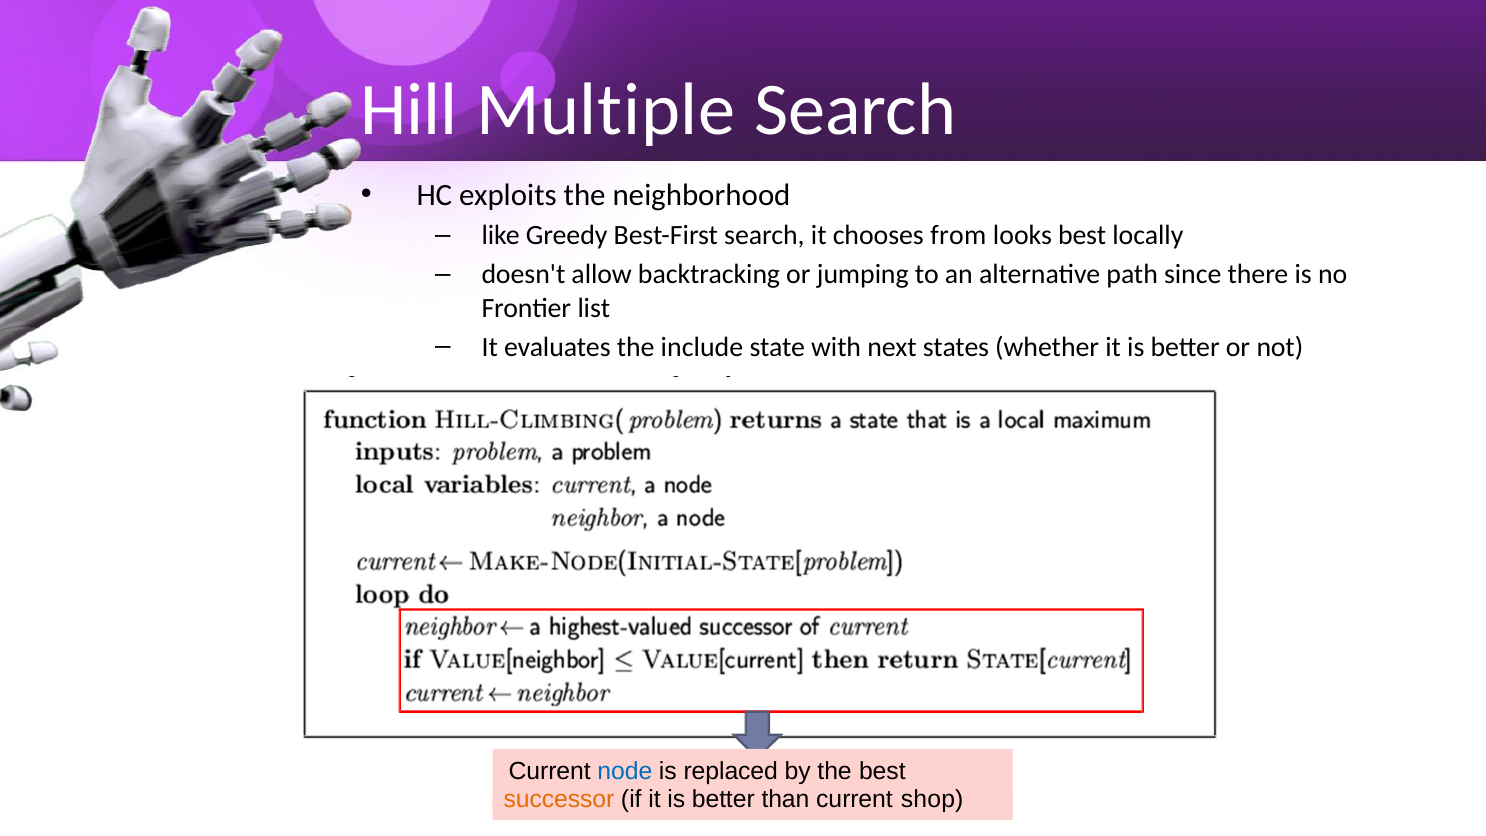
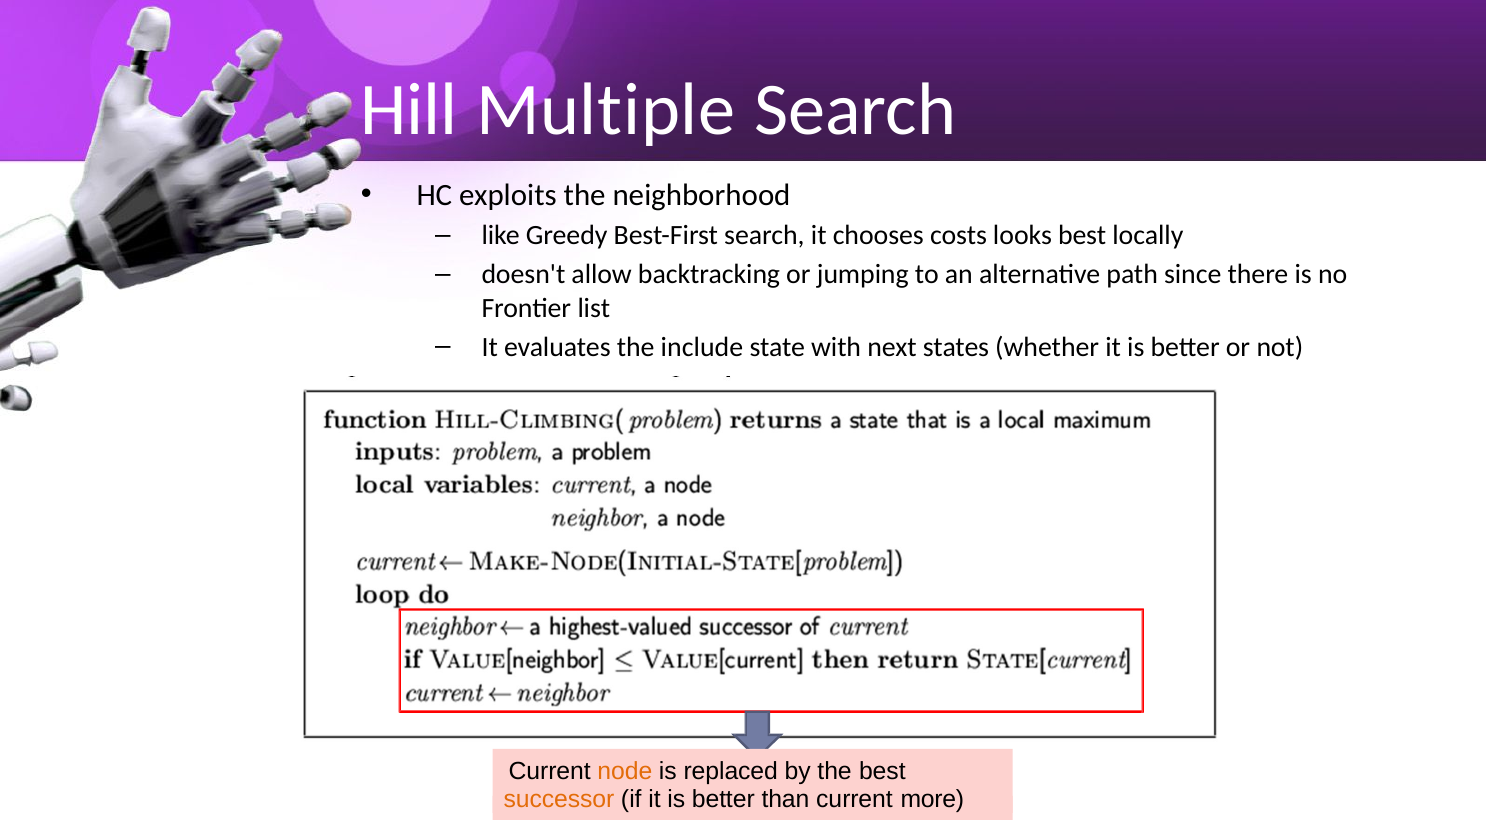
from: from -> costs (959, 235)
node colour: blue -> orange (625, 772)
shop: shop -> more (932, 800)
